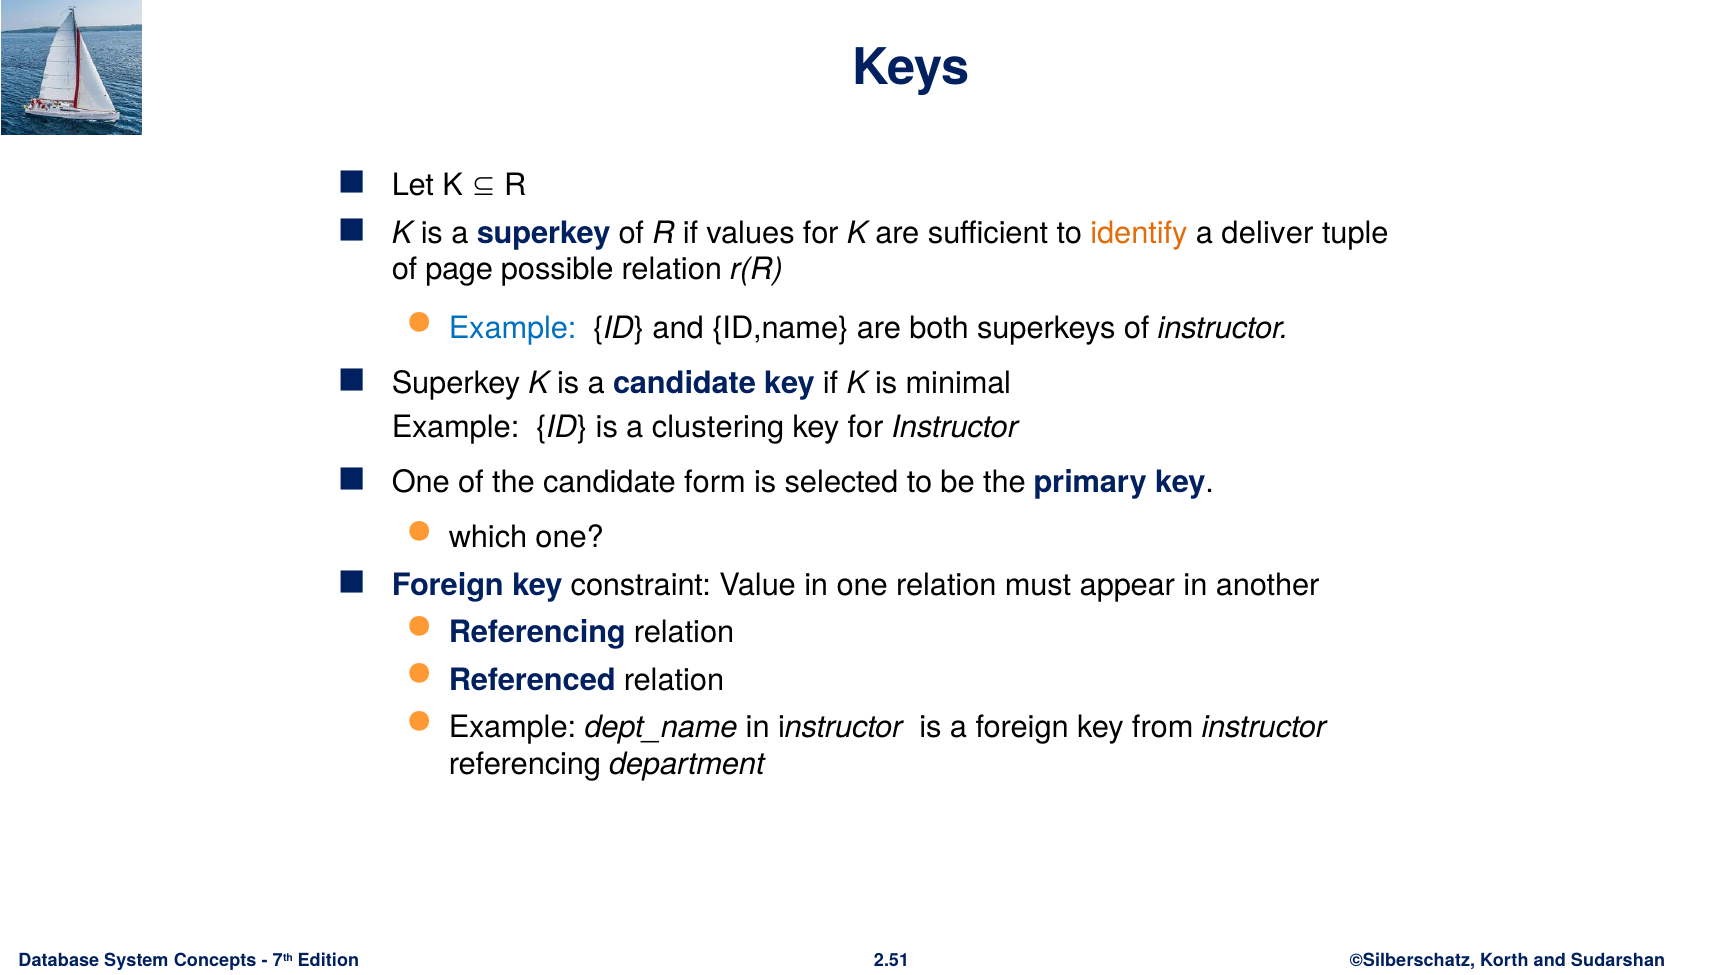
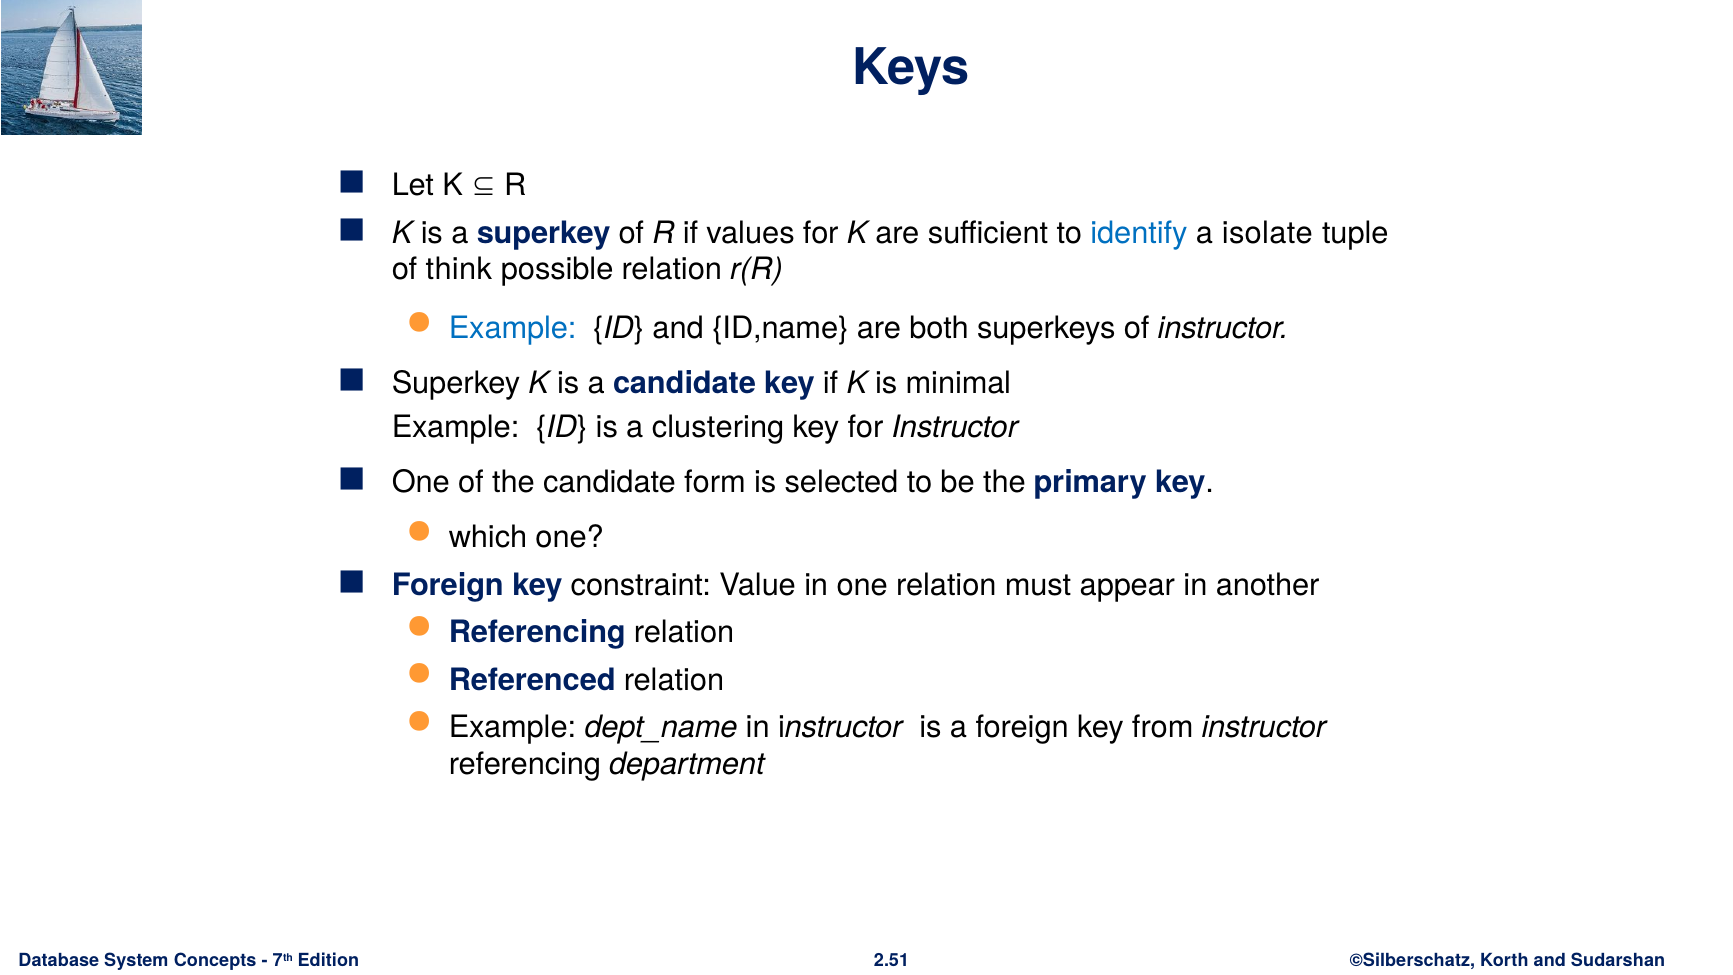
identify colour: orange -> blue (1139, 233)
deliver: deliver -> isolate (1267, 233)
page: page -> think (459, 270)
